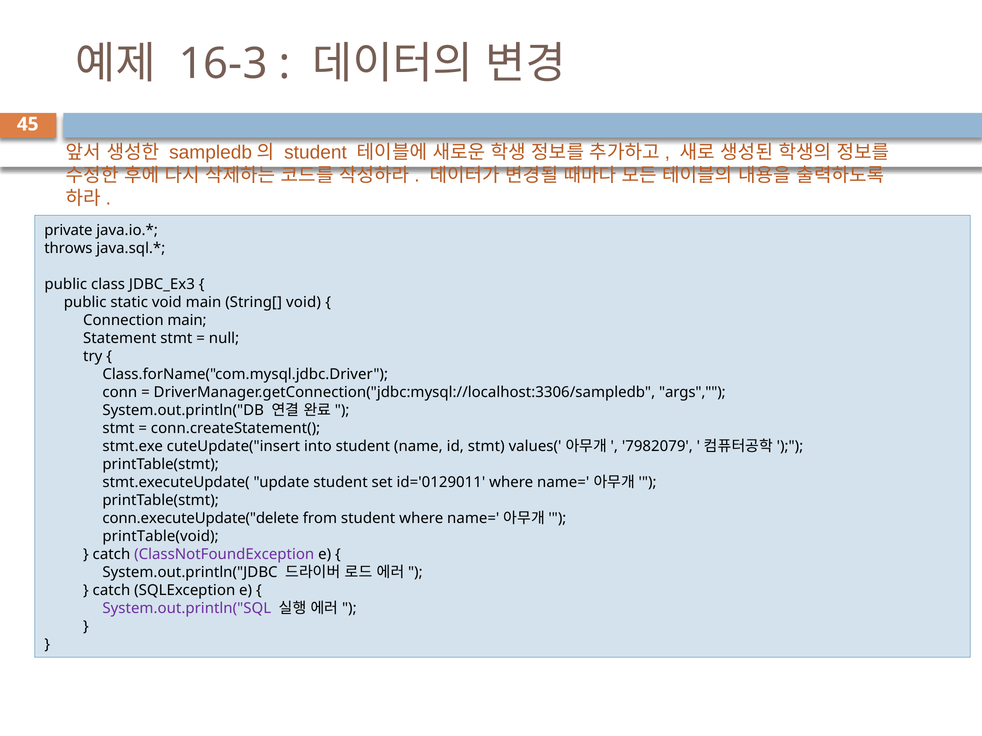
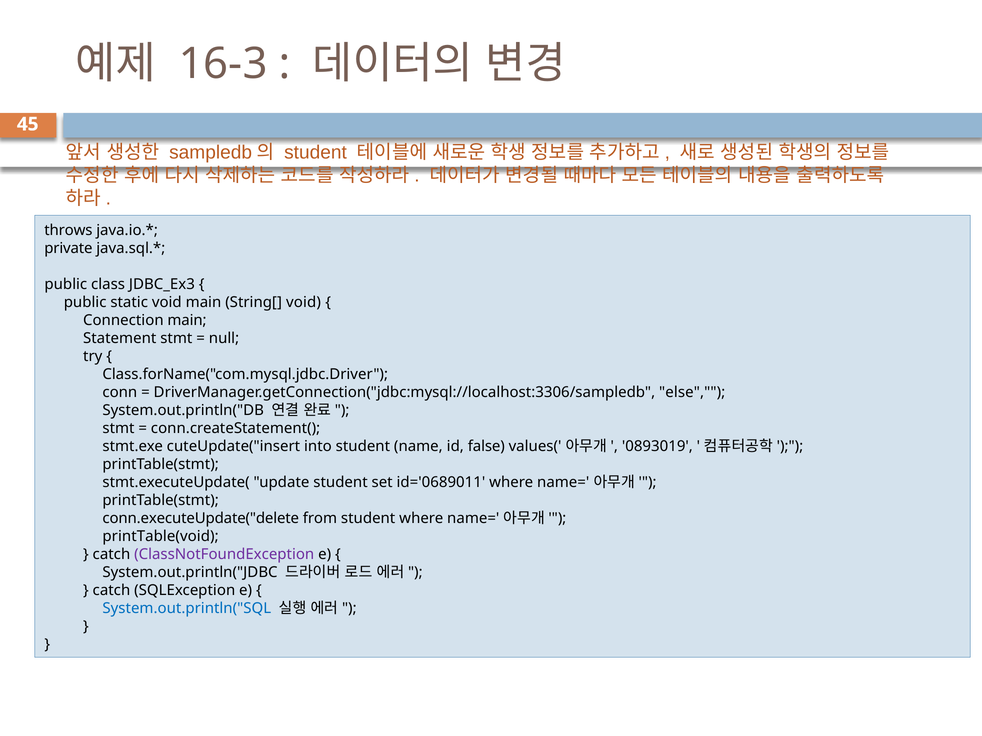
private: private -> throws (68, 230)
throws: throws -> private (68, 248)
args: args -> else (692, 392)
id stmt: stmt -> false (486, 447)
7982079: 7982079 -> 0893019 (657, 447)
id='0129011: id='0129011 -> id='0689011 (441, 483)
System.out.println("SQL colour: purple -> blue (187, 609)
